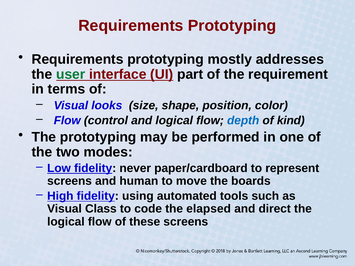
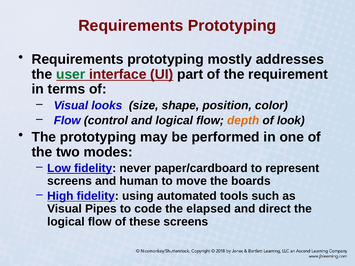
depth colour: blue -> orange (243, 121)
kind: kind -> look (291, 121)
Class: Class -> Pipes (101, 209)
